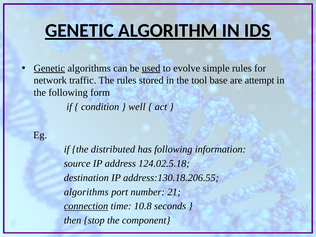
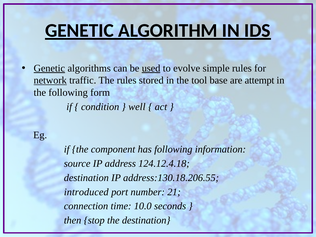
network underline: none -> present (50, 80)
distributed: distributed -> component (113, 149)
124.02.5.18: 124.02.5.18 -> 124.12.4.18 (164, 164)
algorithms: algorithms -> introduced (86, 192)
connection underline: present -> none (86, 206)
10.8: 10.8 -> 10.0 (143, 206)
the component: component -> destination (146, 220)
